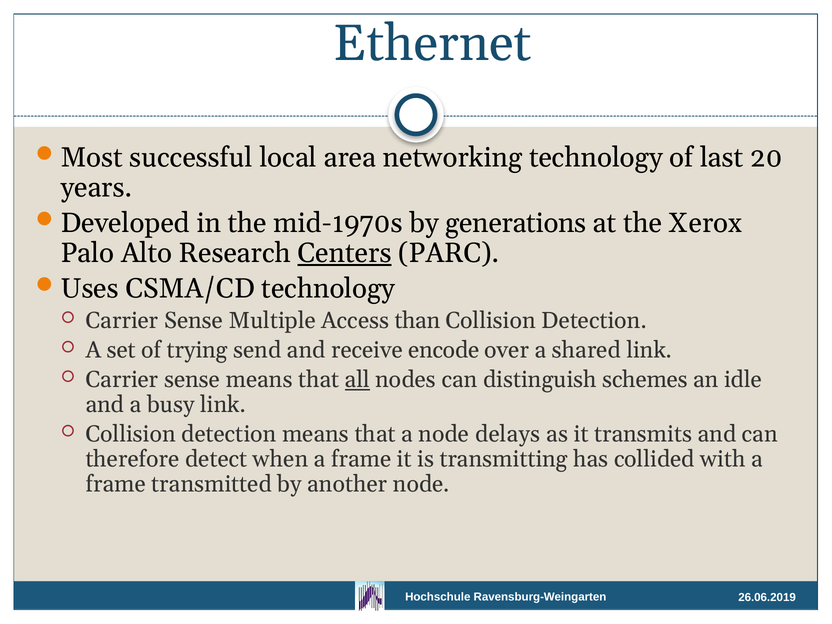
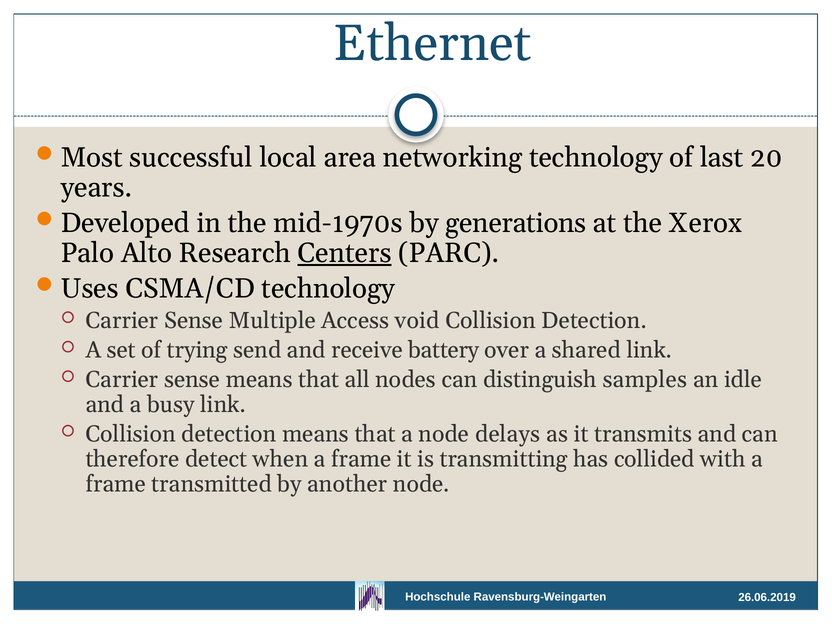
than: than -> void (417, 321)
encode: encode -> battery (444, 350)
all underline: present -> none (357, 380)
schemes: schemes -> samples (645, 380)
